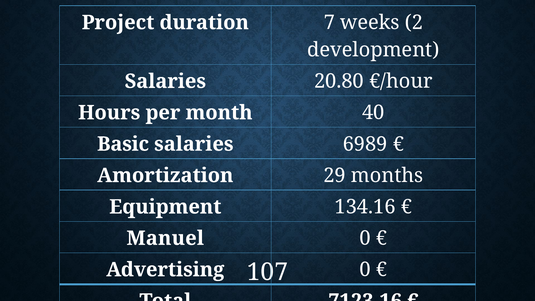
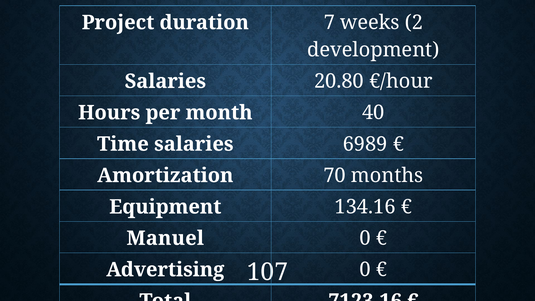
Basic: Basic -> Time (123, 144)
29: 29 -> 70 (335, 175)
